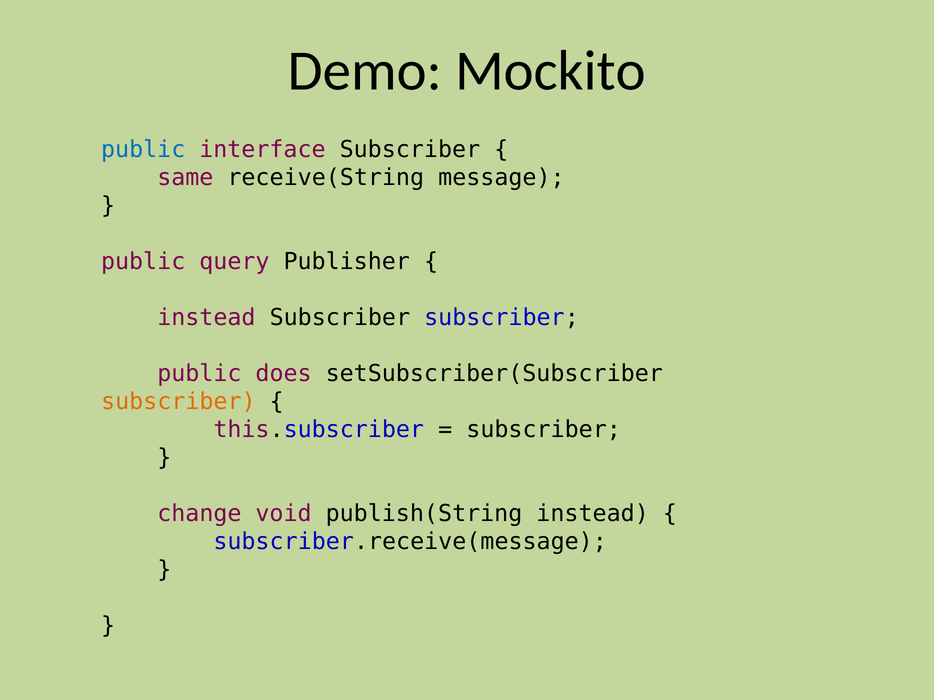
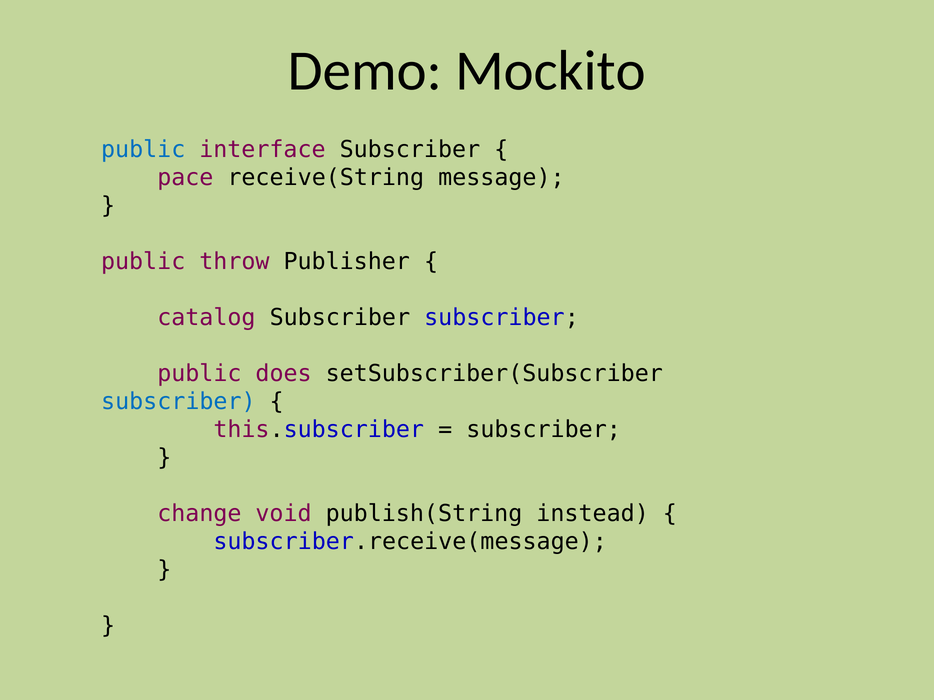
same: same -> pace (185, 178)
query: query -> throw (234, 262)
instead: instead -> catalog (206, 318)
subscriber colour: orange -> blue (178, 402)
